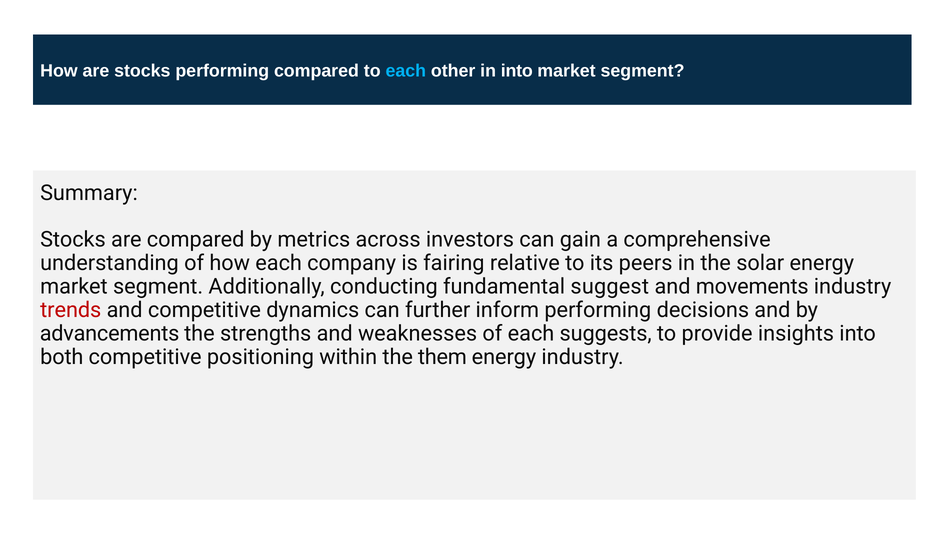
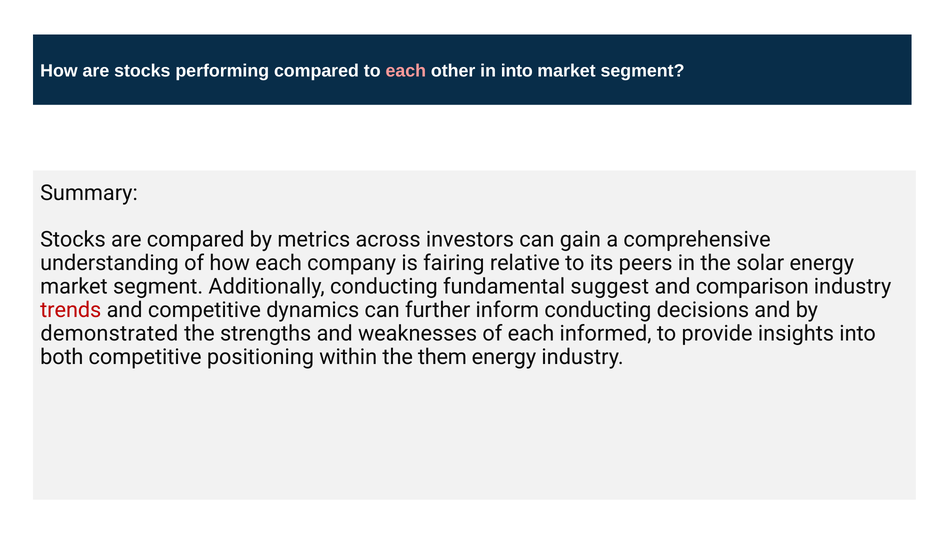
each colour: light blue -> pink (406, 71)
movements: movements -> comparison (752, 287)
inform performing: performing -> conducting (598, 310)
advancements: advancements -> demonstrated (109, 334)
suggests: suggests -> informed (606, 334)
